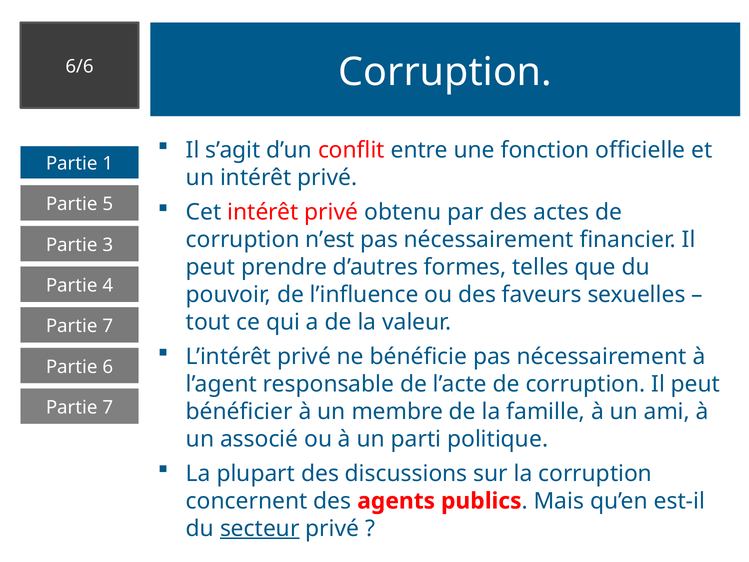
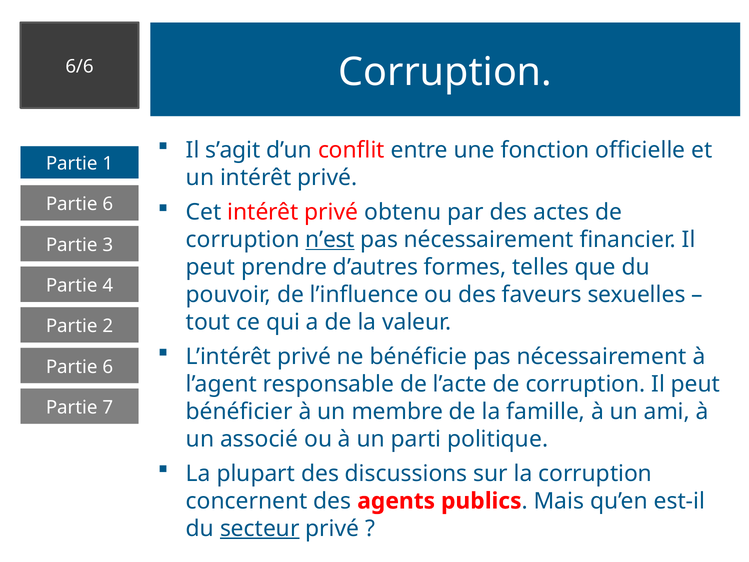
5: 5 -> 6 (108, 204)
n’est underline: none -> present (330, 240)
7: 7 -> 2 (108, 326)
